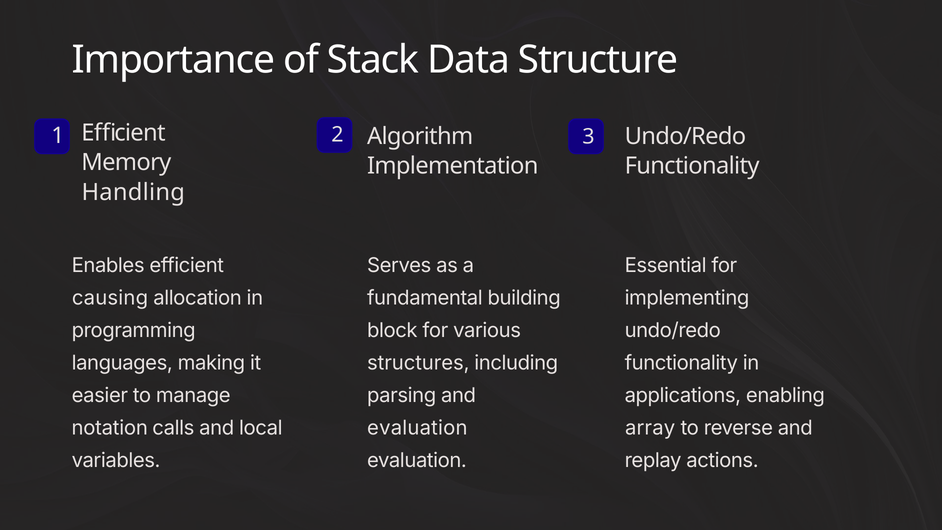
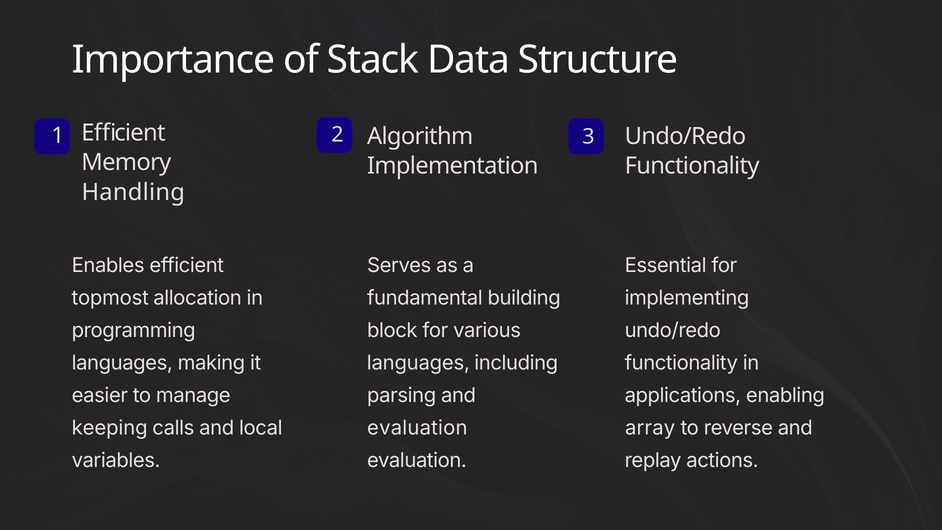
causing: causing -> topmost (110, 298)
structures: structures -> languages (418, 363)
notation: notation -> keeping (110, 428)
